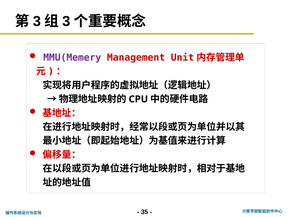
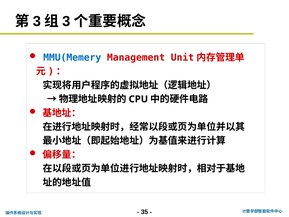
MMU(Memery colour: purple -> blue (72, 57)
